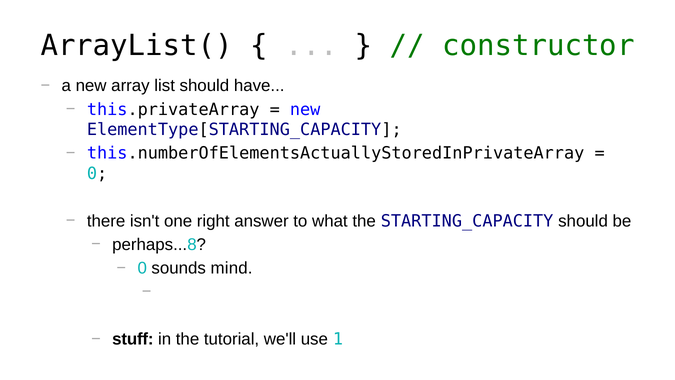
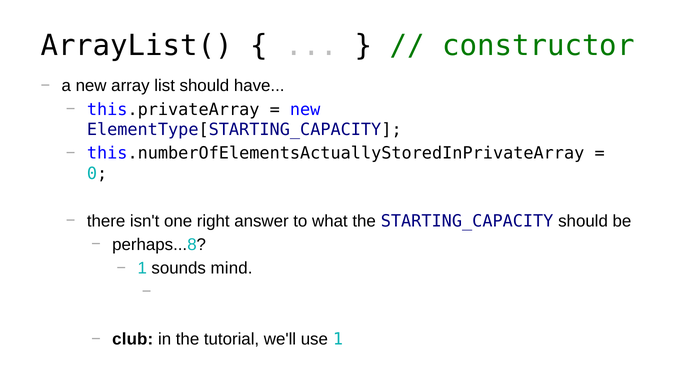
0: 0 -> 1 (142, 268)
stuff: stuff -> club (133, 339)
